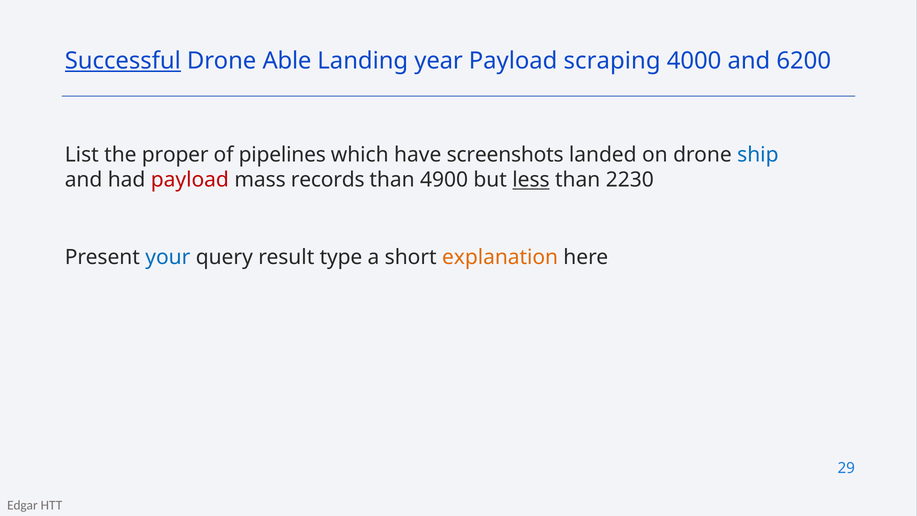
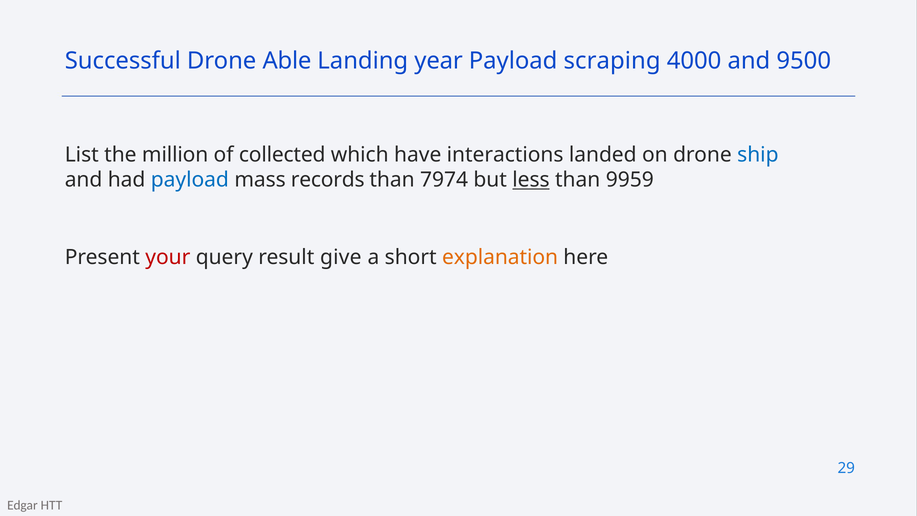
Successful underline: present -> none (123, 61)
6200: 6200 -> 9500 (804, 61)
proper: proper -> million (175, 155)
pipelines: pipelines -> collected (282, 155)
screenshots: screenshots -> interactions (505, 155)
payload colour: red -> blue (190, 180)
4900: 4900 -> 7974 (444, 180)
2230: 2230 -> 9959 (630, 180)
your colour: blue -> red (168, 257)
type: type -> give (341, 257)
